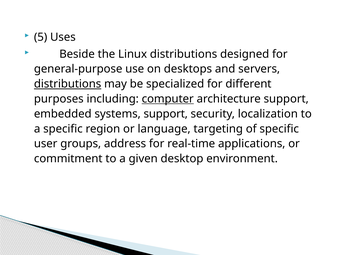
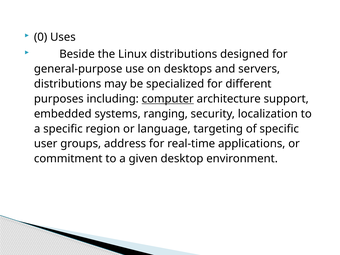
5: 5 -> 0 (41, 37)
distributions underline: present -> none (68, 84)
systems support: support -> ranging (166, 114)
